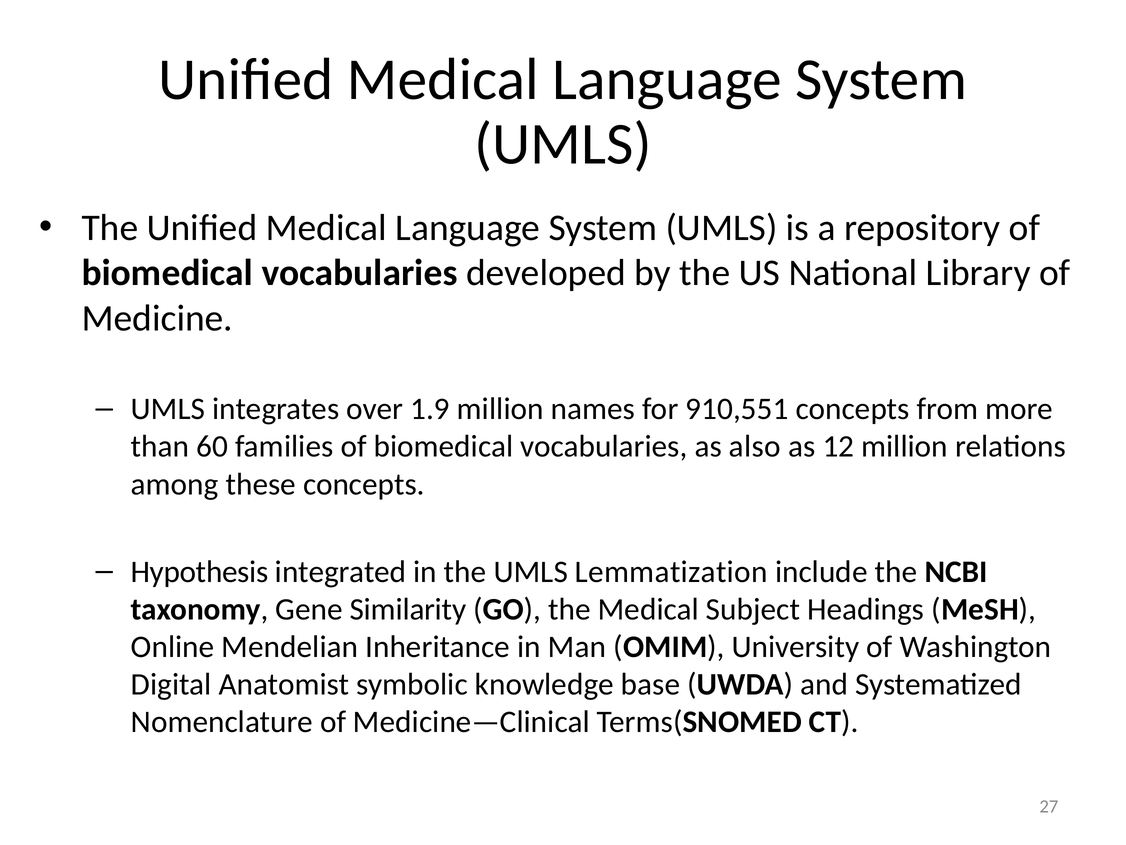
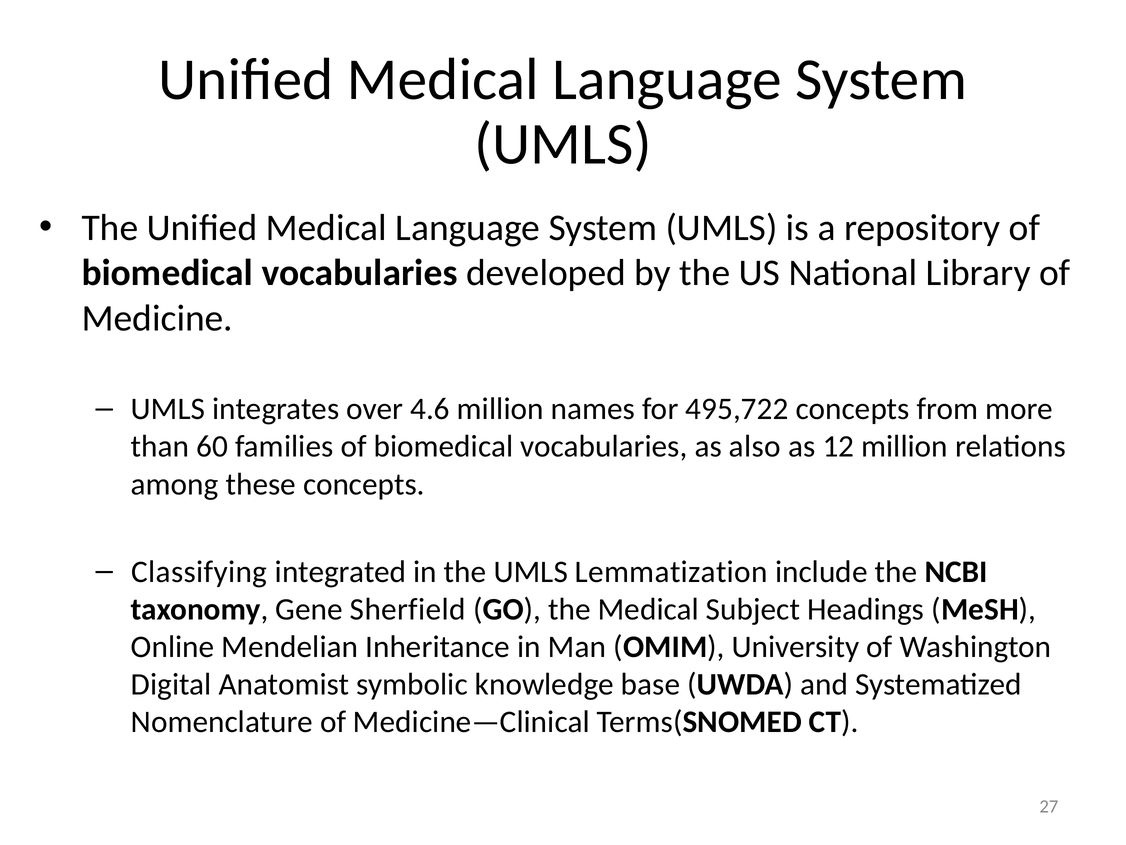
1.9: 1.9 -> 4.6 (430, 409)
910,551: 910,551 -> 495,722 (737, 409)
Hypothesis: Hypothesis -> Classifying (199, 572)
Similarity: Similarity -> Sherfield (408, 609)
